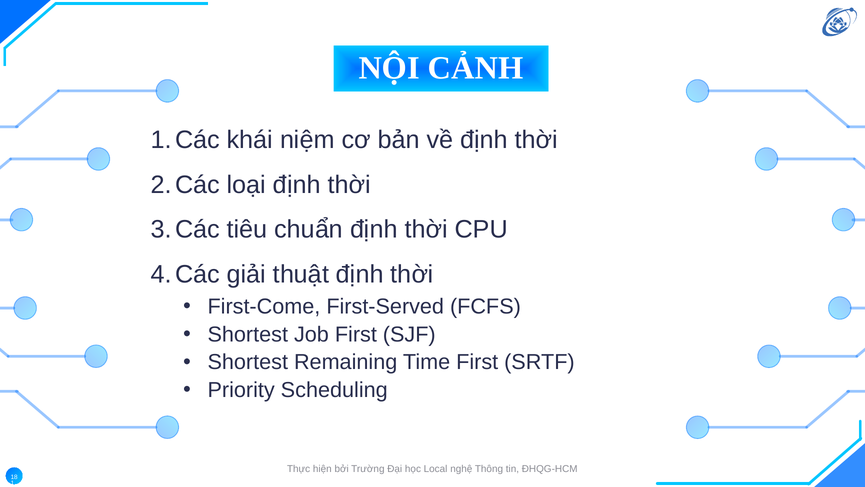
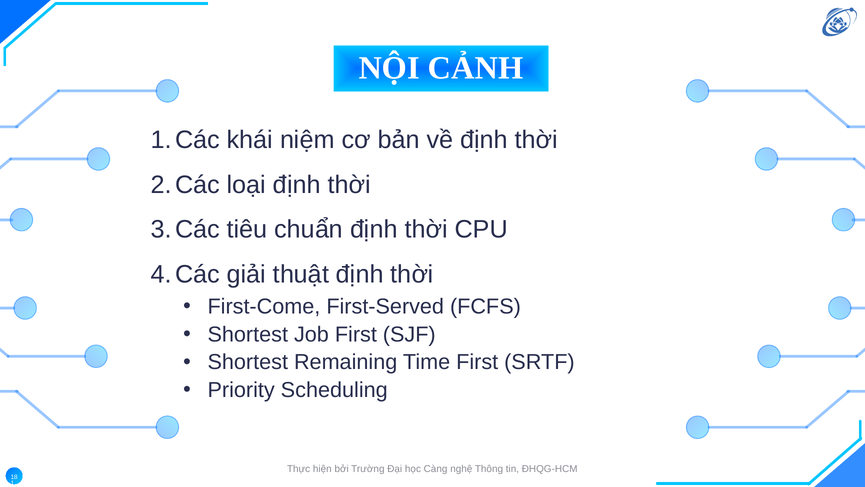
Local: Local -> Càng (436, 469)
